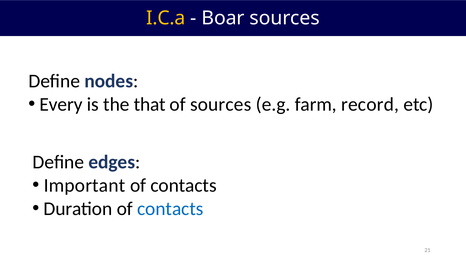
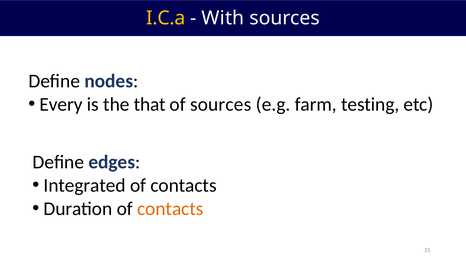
Boar: Boar -> With (223, 18)
record: record -> testing (370, 105)
Important: Important -> Integrated (85, 186)
contacts colour: blue -> orange (170, 209)
